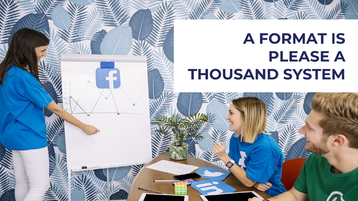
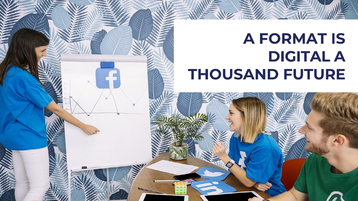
PLEASE: PLEASE -> DIGITAL (299, 57)
SYSTEM: SYSTEM -> FUTURE (314, 75)
